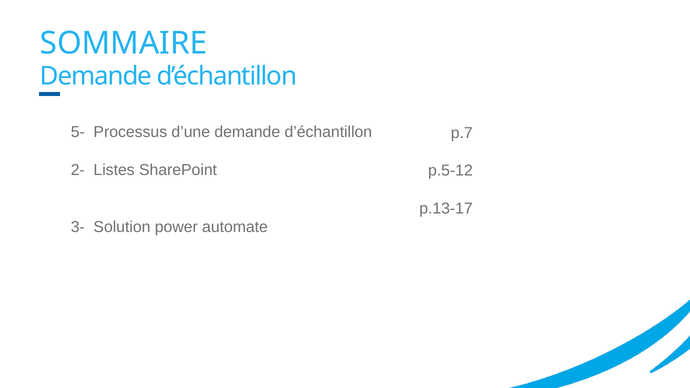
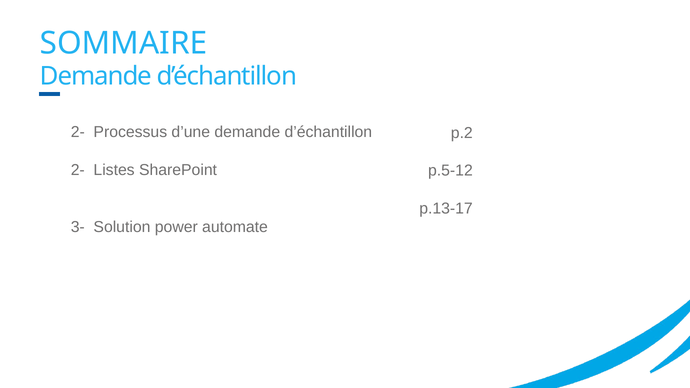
5-: 5- -> 2- (78, 132)
p.7: p.7 -> p.2 (462, 133)
